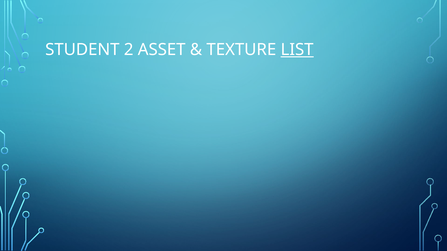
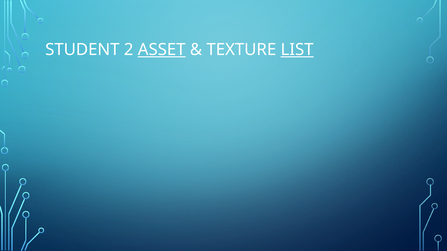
ASSET underline: none -> present (162, 50)
